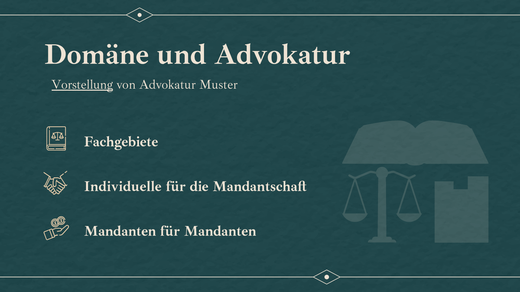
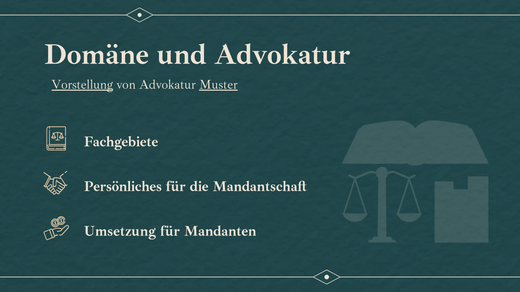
Muster underline: none -> present (218, 85)
Individuelle: Individuelle -> Persönliches (123, 187)
Mandanten: Mandanten -> Umsetzung (120, 231)
